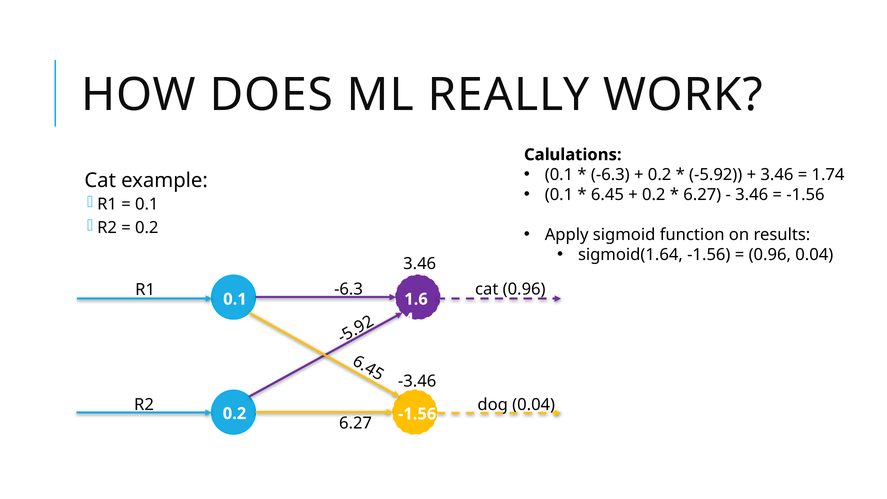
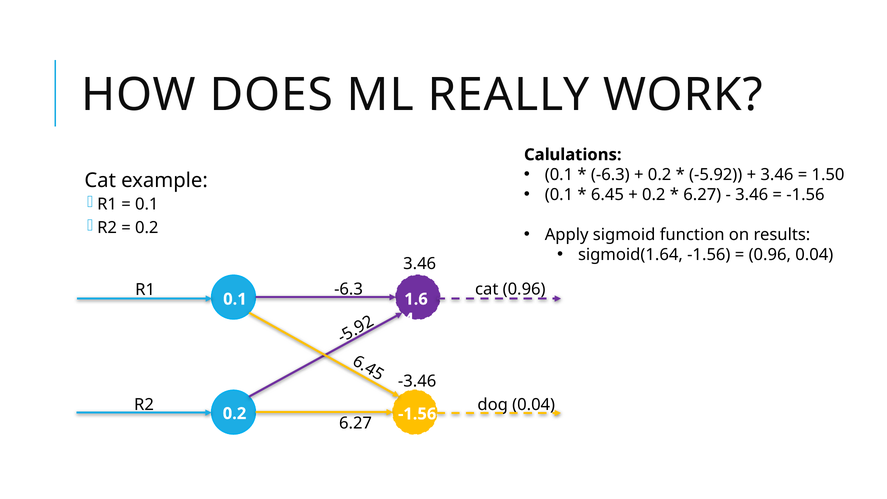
1.74: 1.74 -> 1.50 (828, 175)
